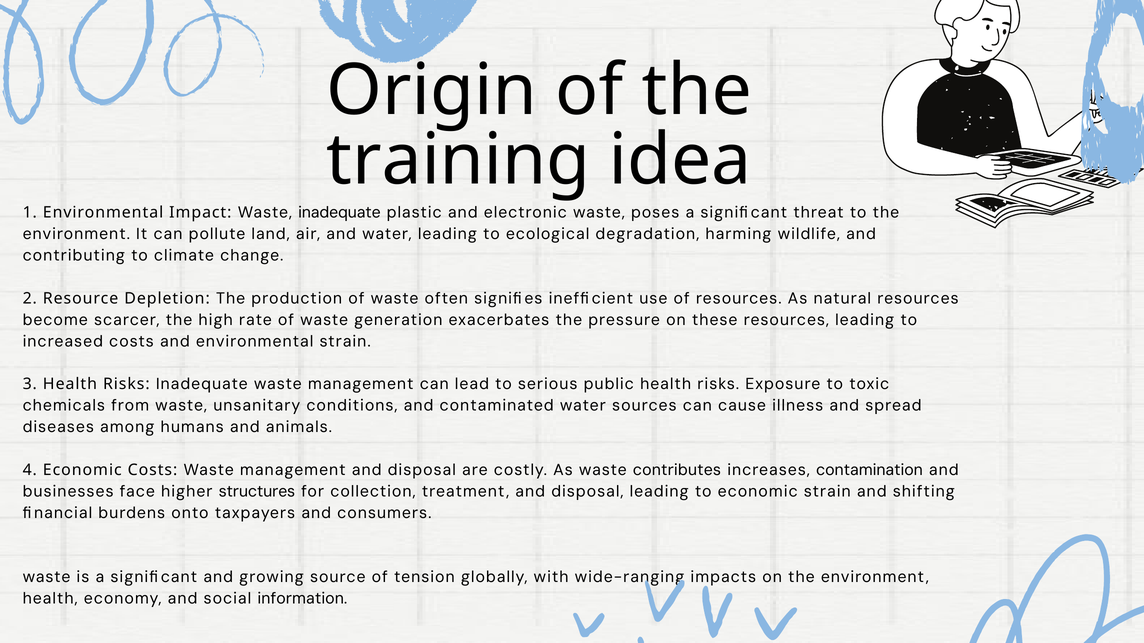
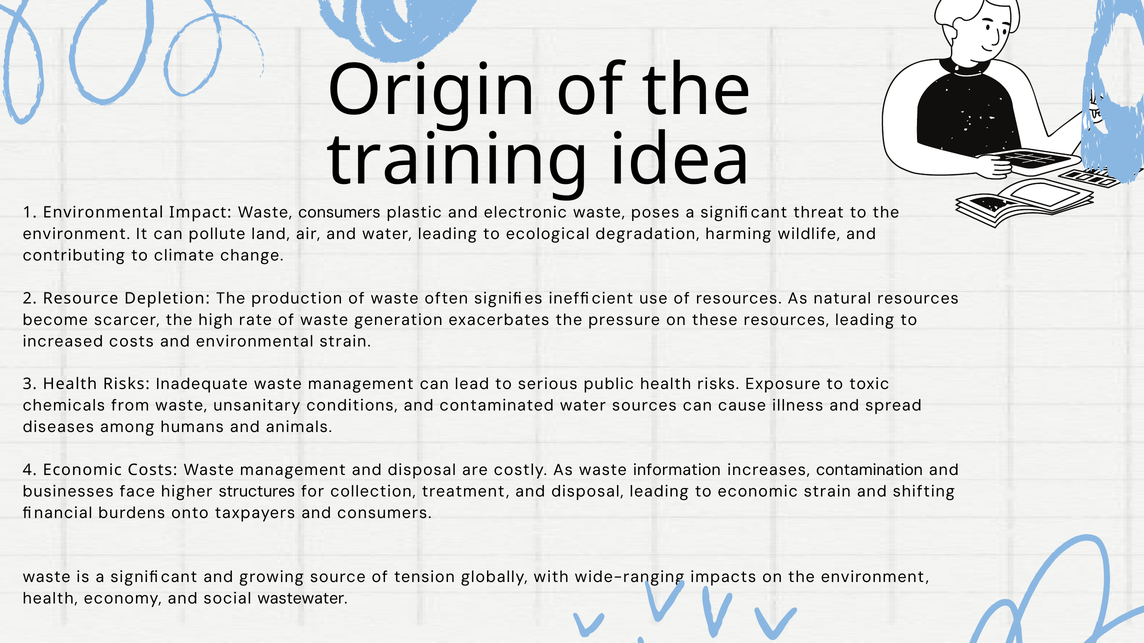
Waste inadequate: inadequate -> consumers (339, 213)
contributes: contributes -> information (677, 470)
information: information -> wastewater (302, 599)
